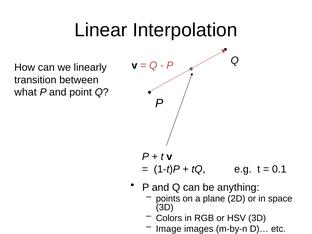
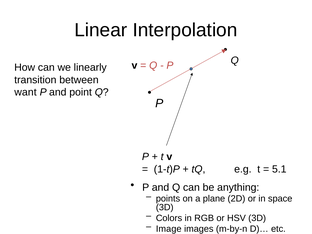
what: what -> want (26, 92)
0.1: 0.1 -> 5.1 (279, 169)
